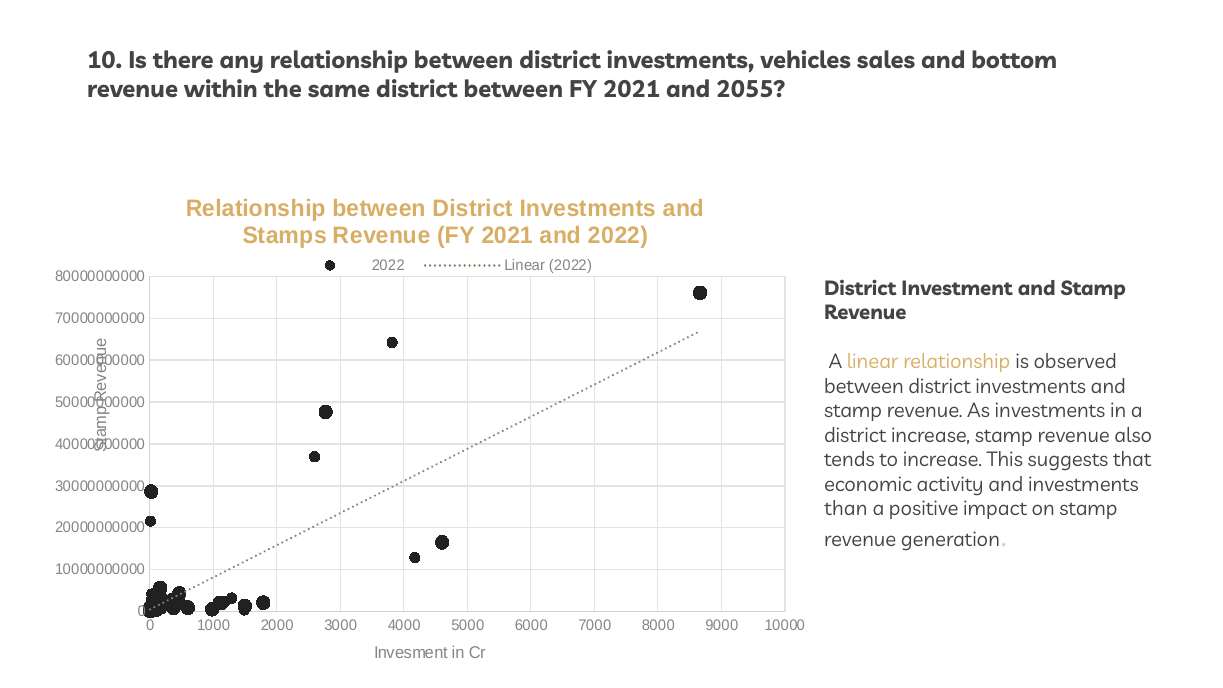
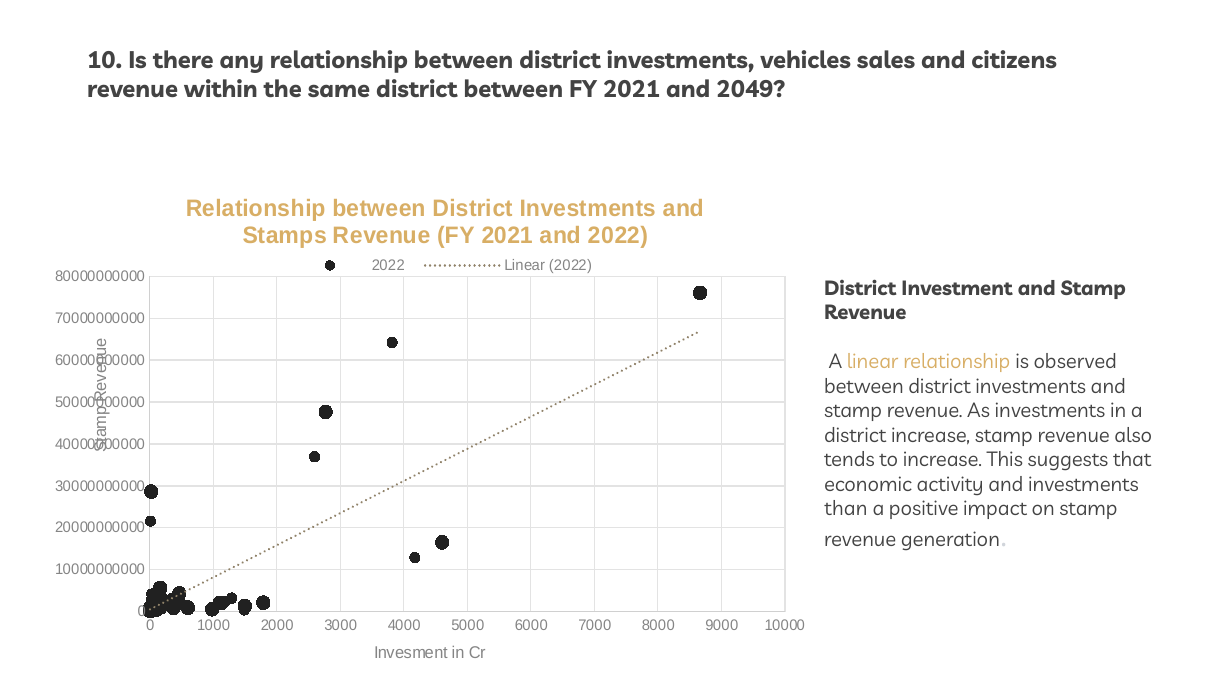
bottom: bottom -> citizens (1014, 61)
2055: 2055 -> 2049 (751, 89)
